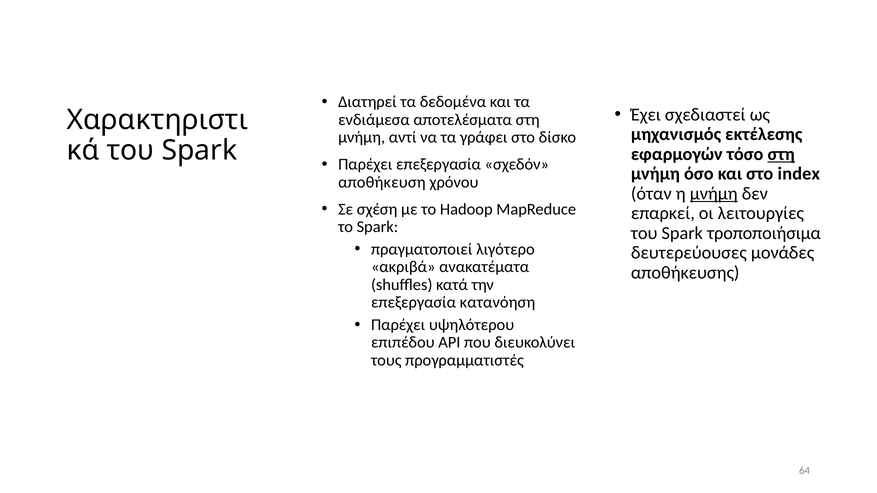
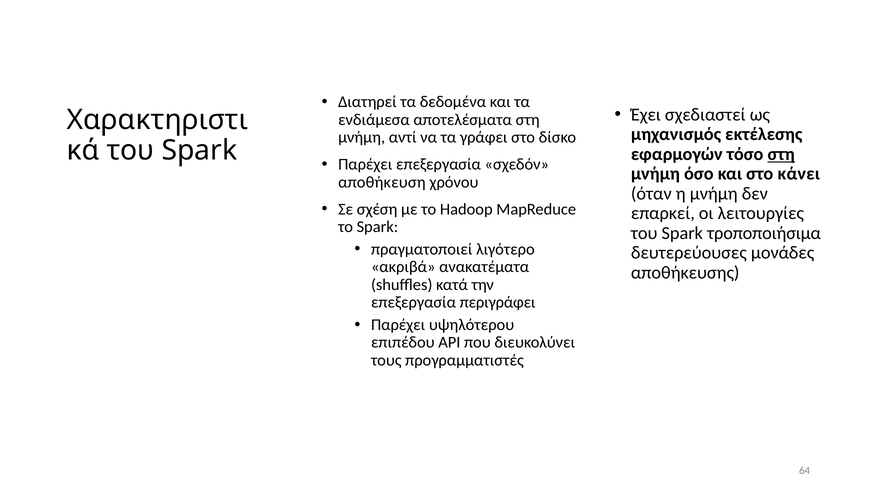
index: index -> κάνει (799, 174)
μνήμη underline: present -> none (714, 194)
κατανόηση: κατανόηση -> περιγράφει (498, 303)
